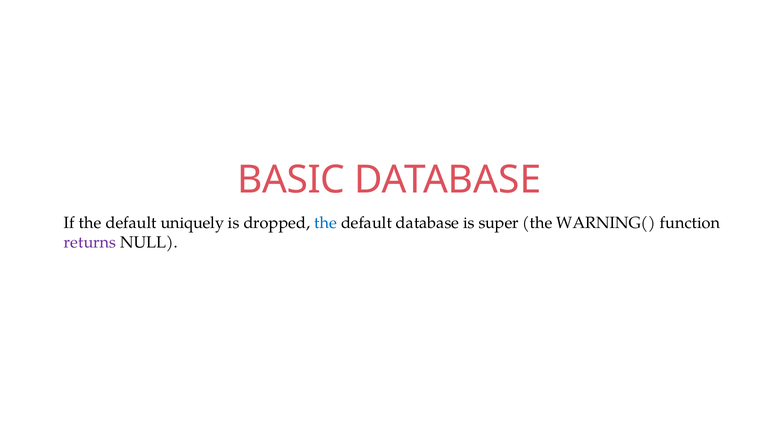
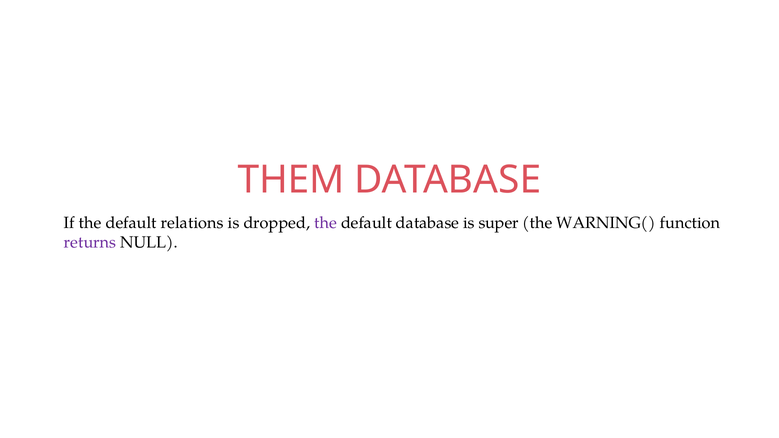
BASIC: BASIC -> THEM (291, 180)
uniquely: uniquely -> relations (192, 223)
the colour: blue -> purple (326, 223)
